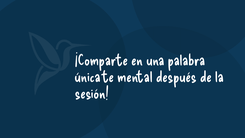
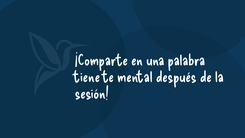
única: única -> tiene (87, 77)
